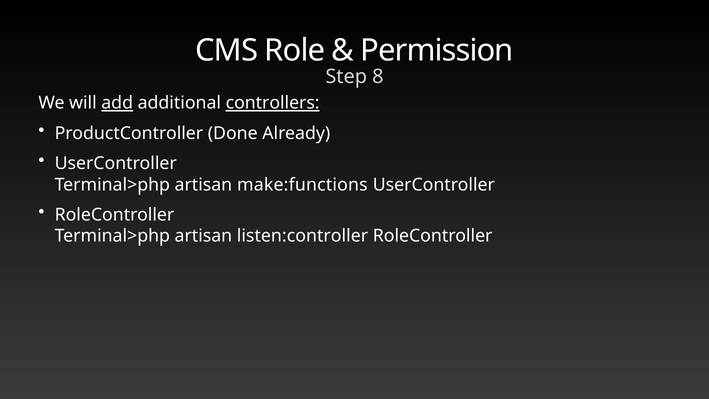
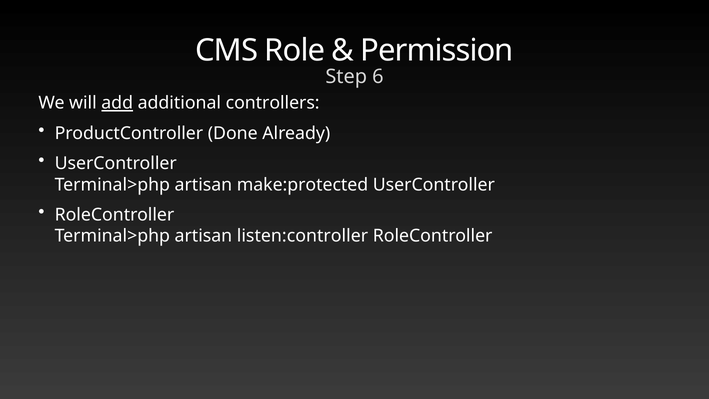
8: 8 -> 6 (378, 77)
controllers underline: present -> none (273, 103)
make:functions: make:functions -> make:protected (302, 185)
